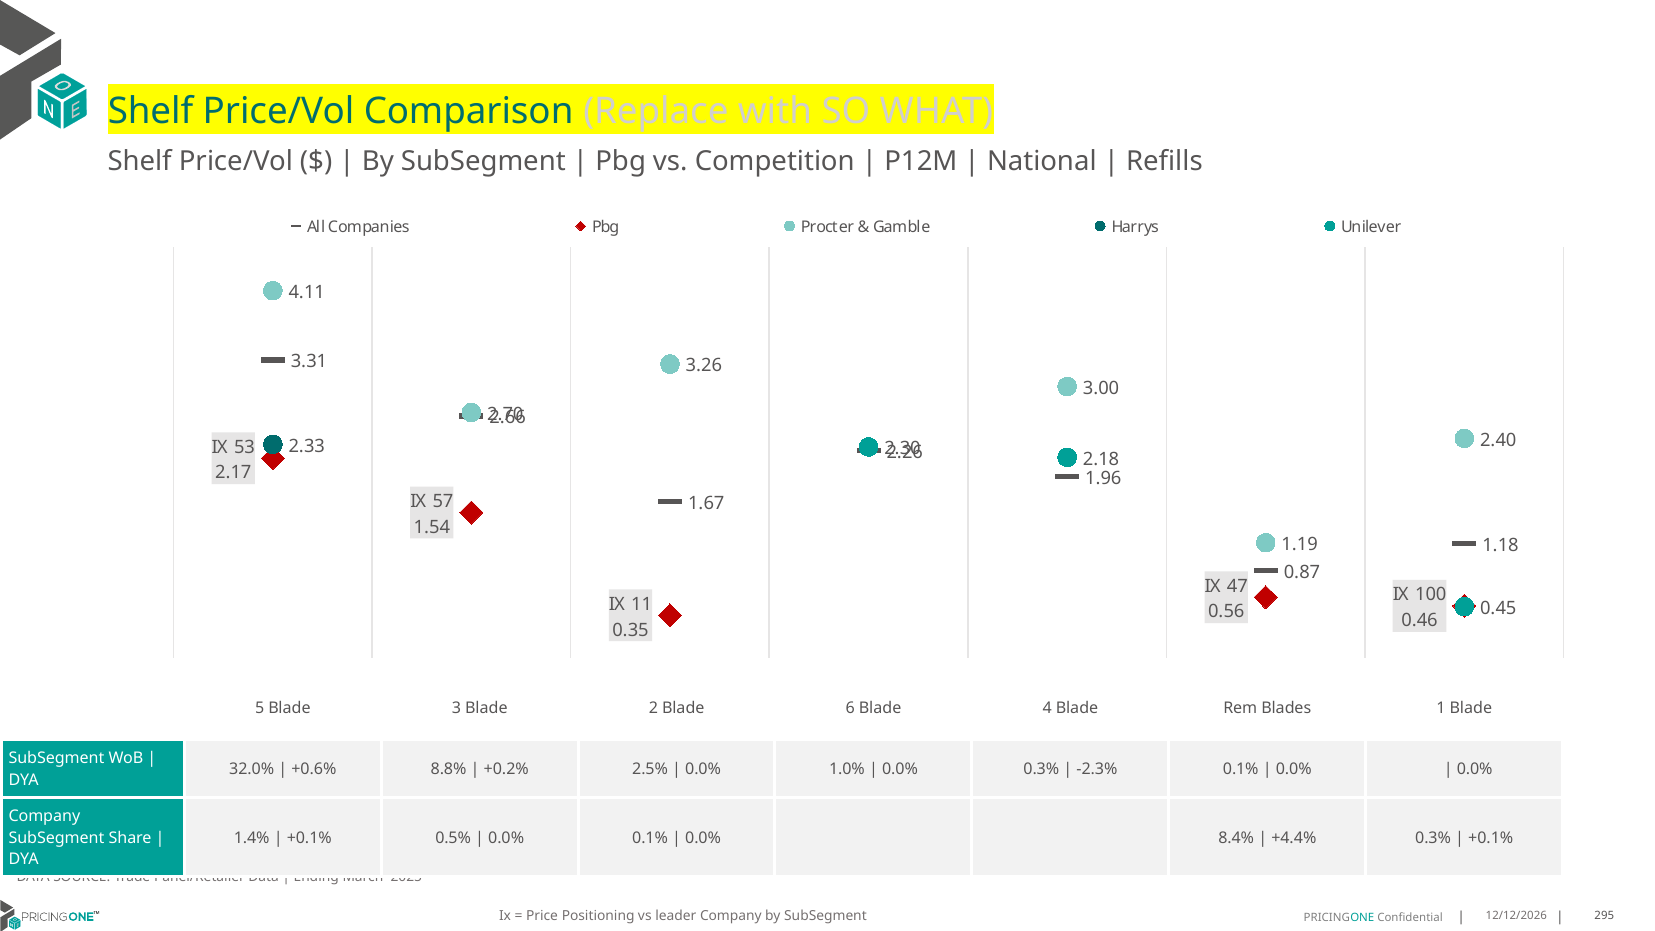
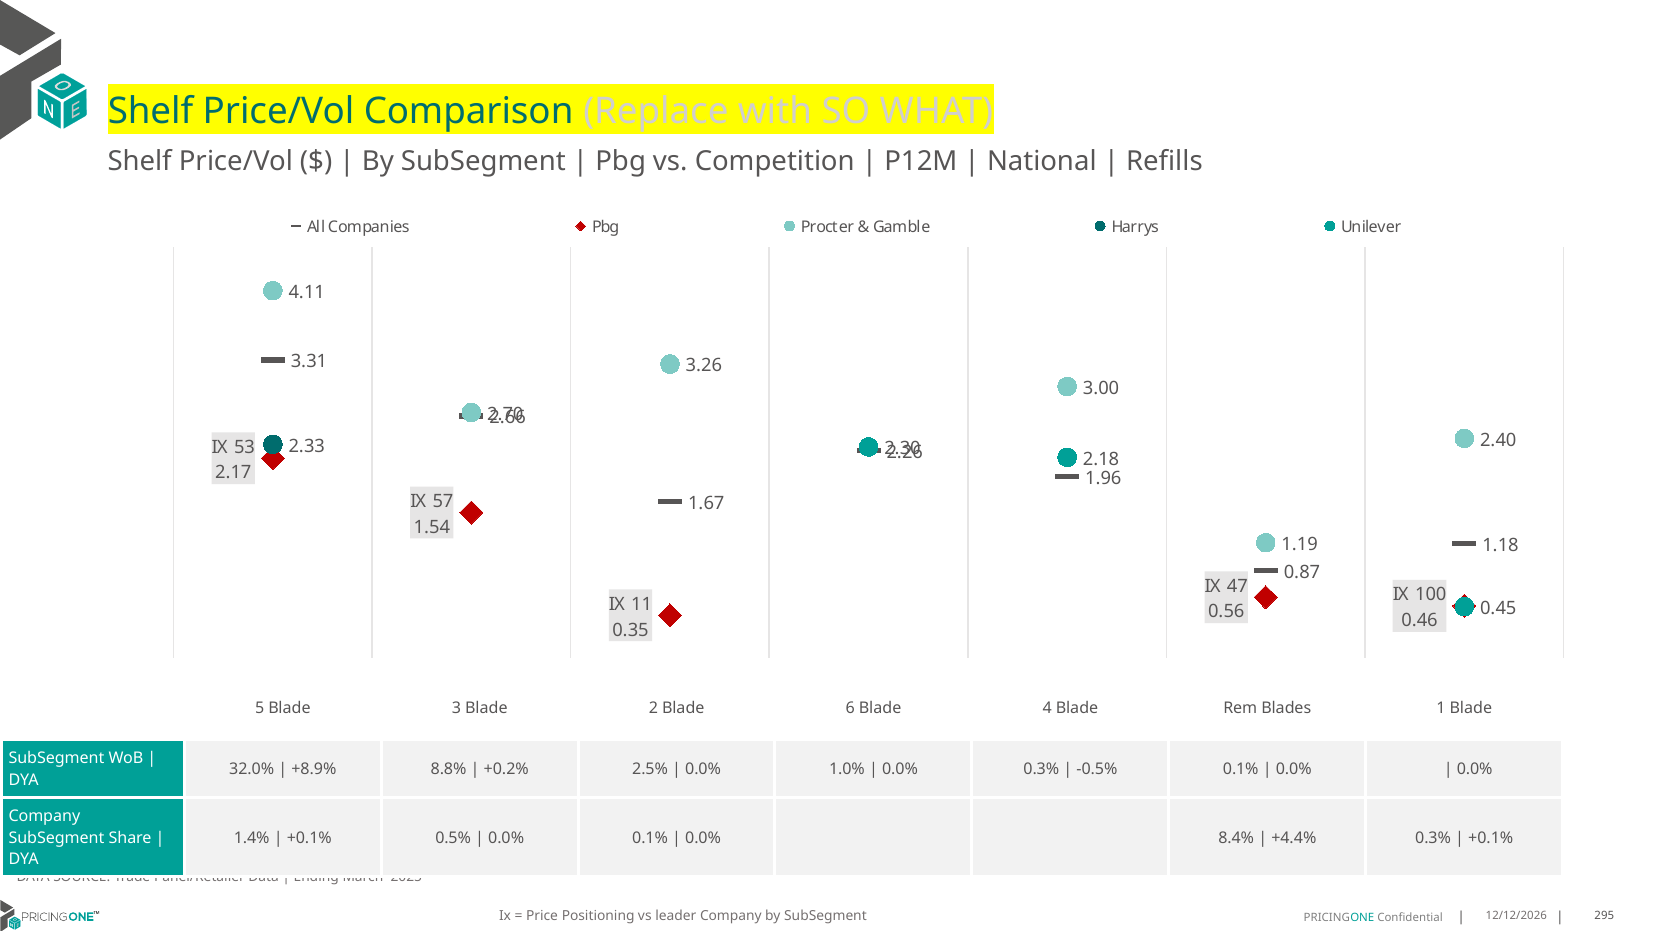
+0.6%: +0.6% -> +8.9% (314, 769)
-2.3%: -2.3% -> -0.5% (1097, 769)
